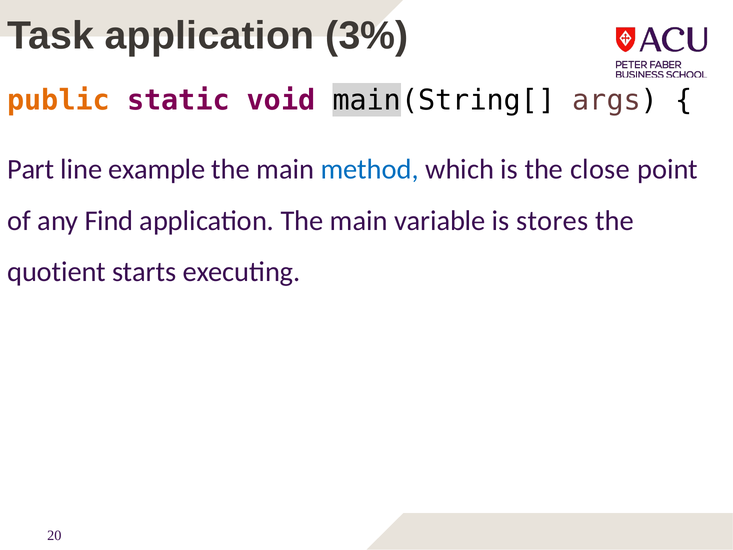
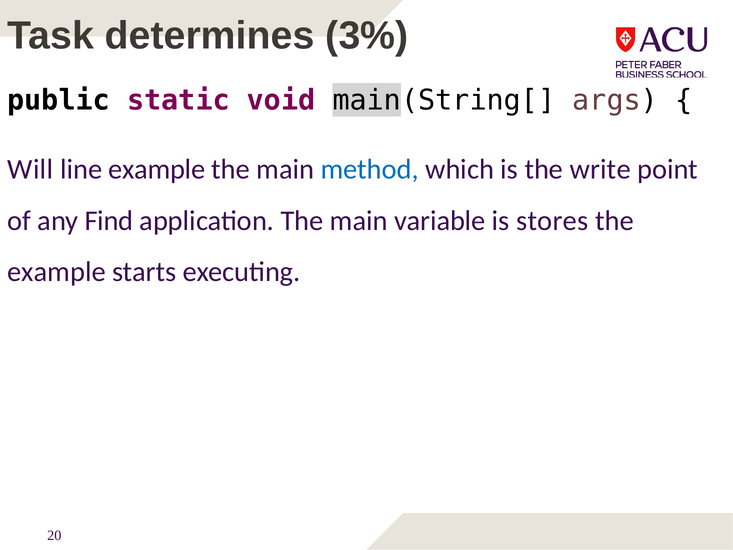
Task application: application -> determines (210, 36)
public colour: orange -> black (59, 100)
Part: Part -> Will (30, 169)
close: close -> write (600, 169)
quotient: quotient -> example (57, 272)
